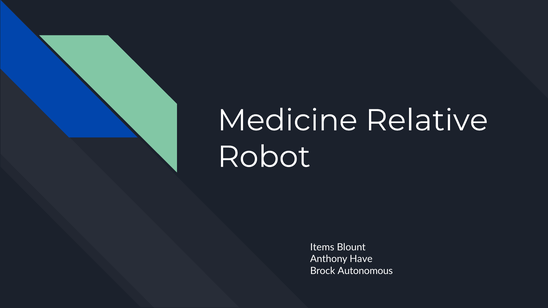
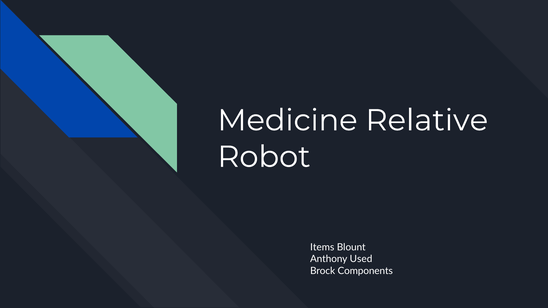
Have: Have -> Used (361, 259)
Autonomous: Autonomous -> Components (365, 271)
